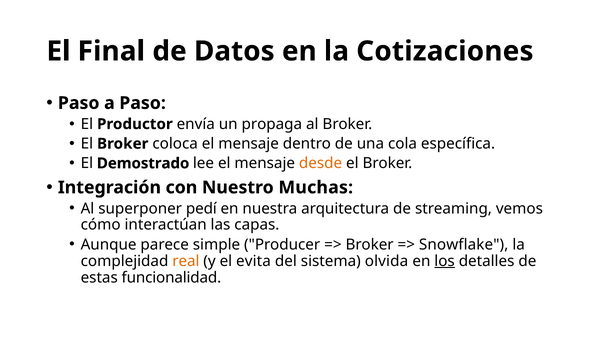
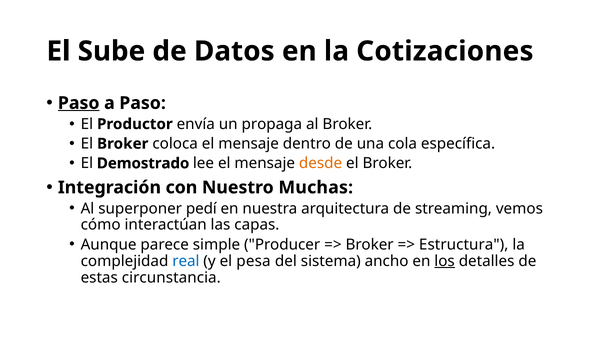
Final: Final -> Sube (111, 51)
Paso underline: none -> present (79, 103)
Snowflake: Snowflake -> Estructura (464, 244)
real colour: orange -> blue (186, 261)
evita: evita -> pesa (253, 261)
olvida: olvida -> ancho (387, 261)
funcionalidad: funcionalidad -> circunstancia (171, 277)
